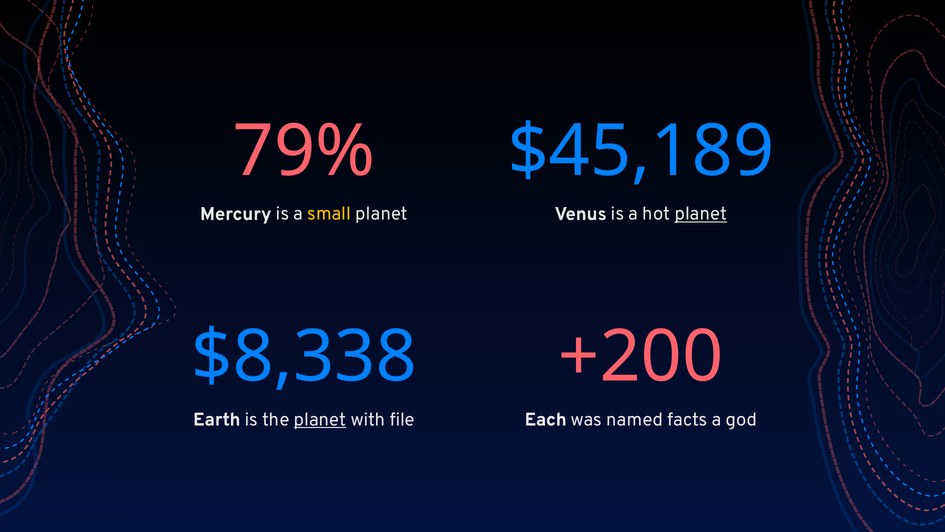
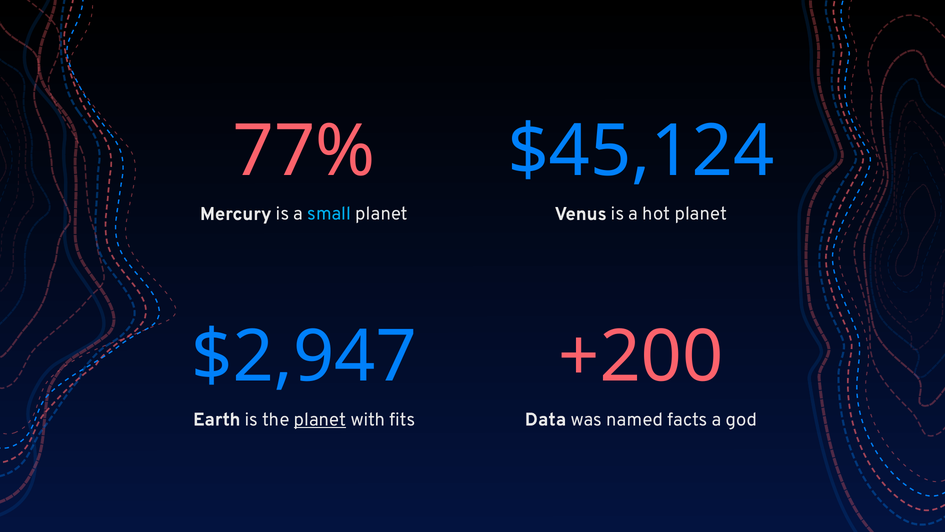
79%: 79% -> 77% (304, 151)
$45,189: $45,189 -> $45,124 (641, 151)
small colour: yellow -> light blue (329, 214)
planet underline: present -> none (701, 214)
$8,338: $8,338 -> $2,947 (304, 357)
file: file -> fits (402, 419)
Each: Each -> Data (545, 419)
